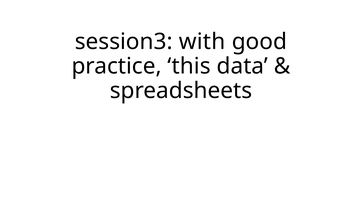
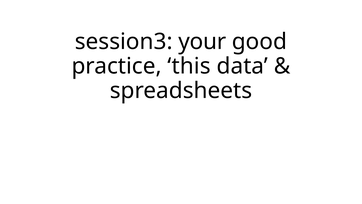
with: with -> your (202, 42)
